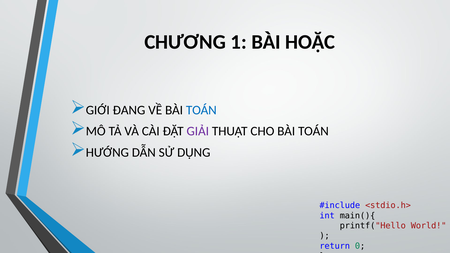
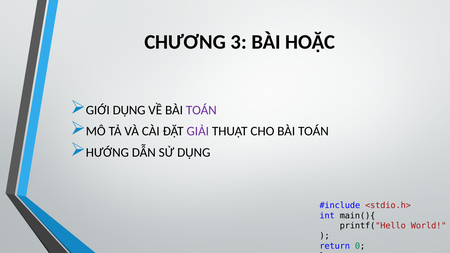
1: 1 -> 3 (239, 42)
GIỚI ĐANG: ĐANG -> DỤNG (129, 110)
TOÁN colour: blue -> purple (201, 110)
